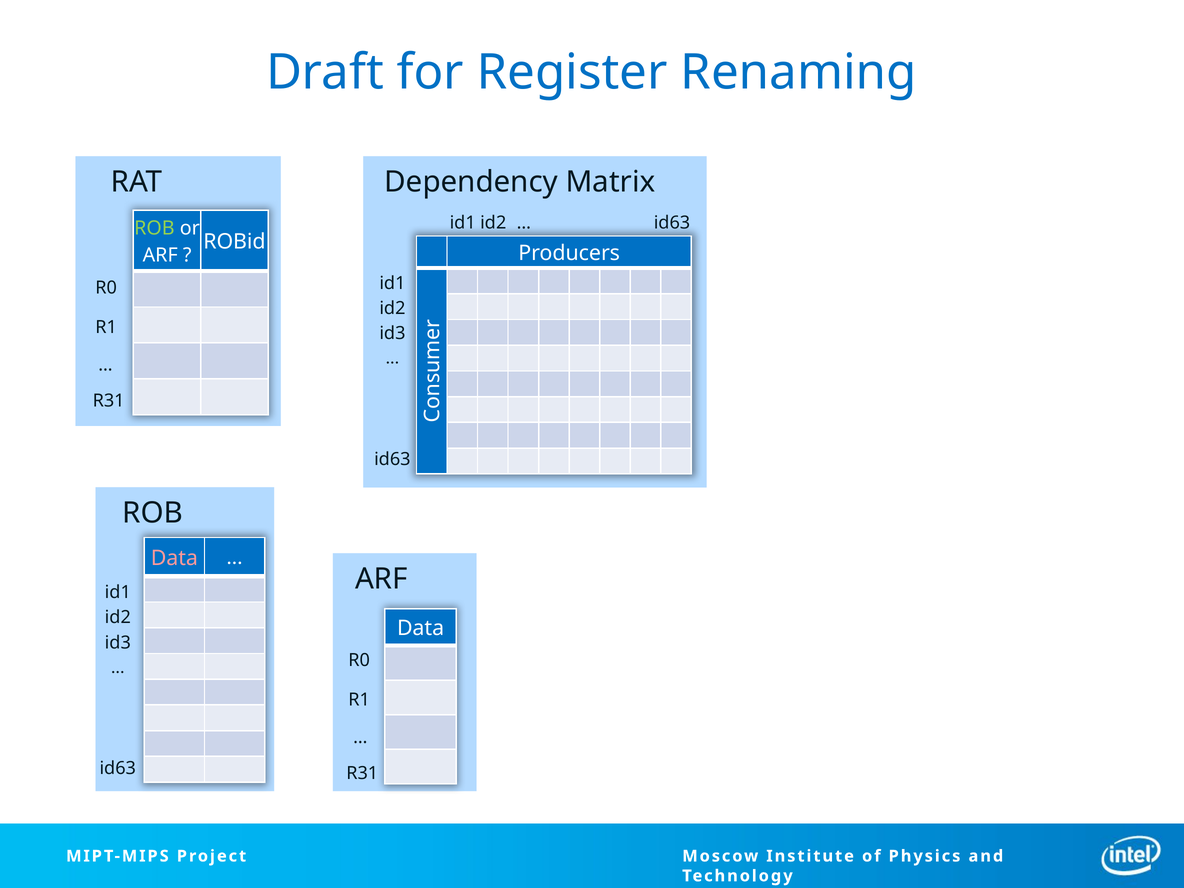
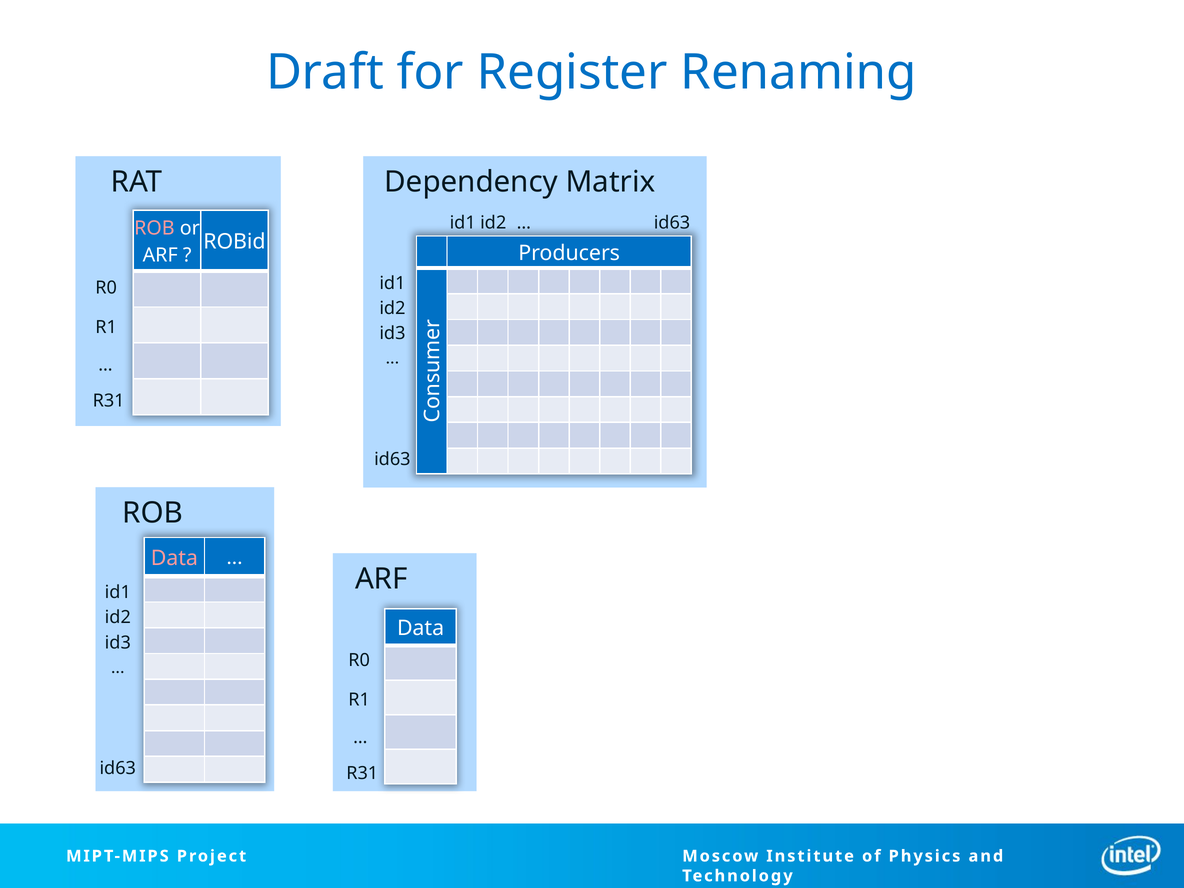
ROB colour: light green -> pink (154, 228)
